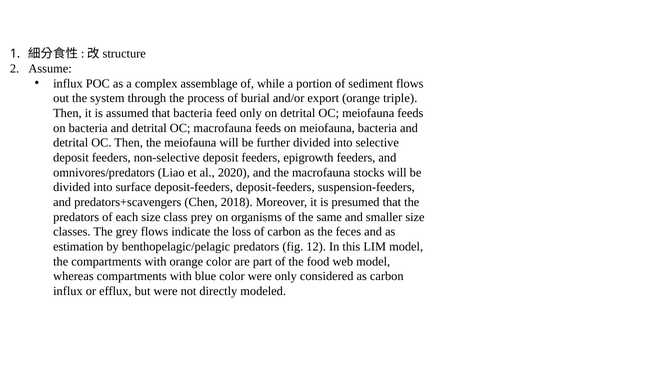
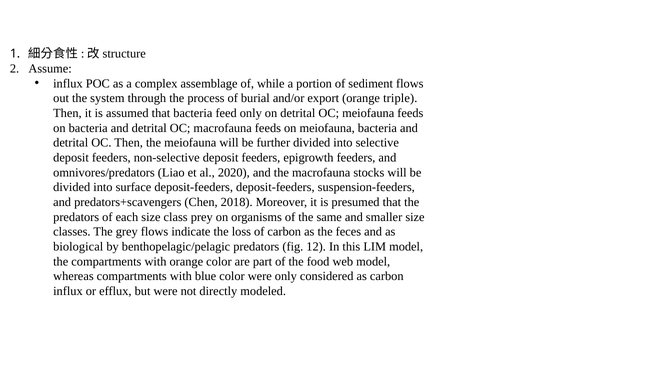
estimation: estimation -> biological (78, 247)
